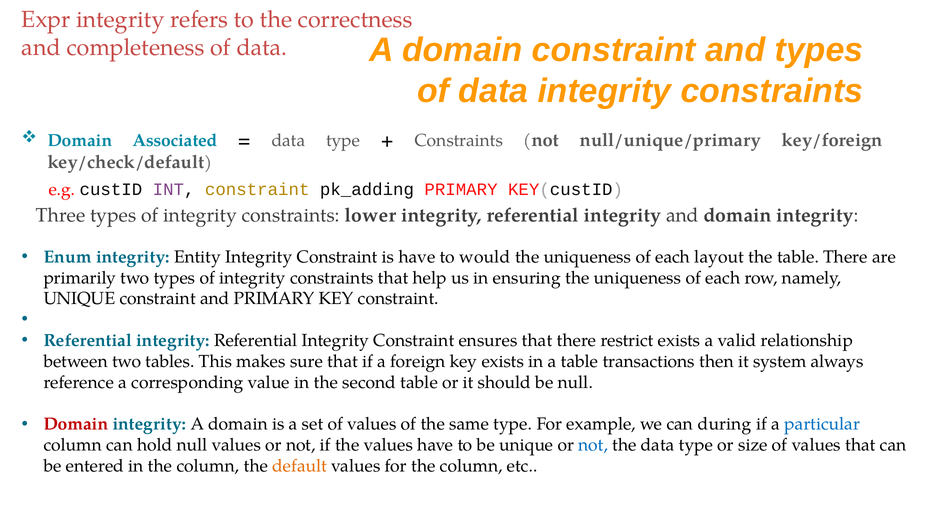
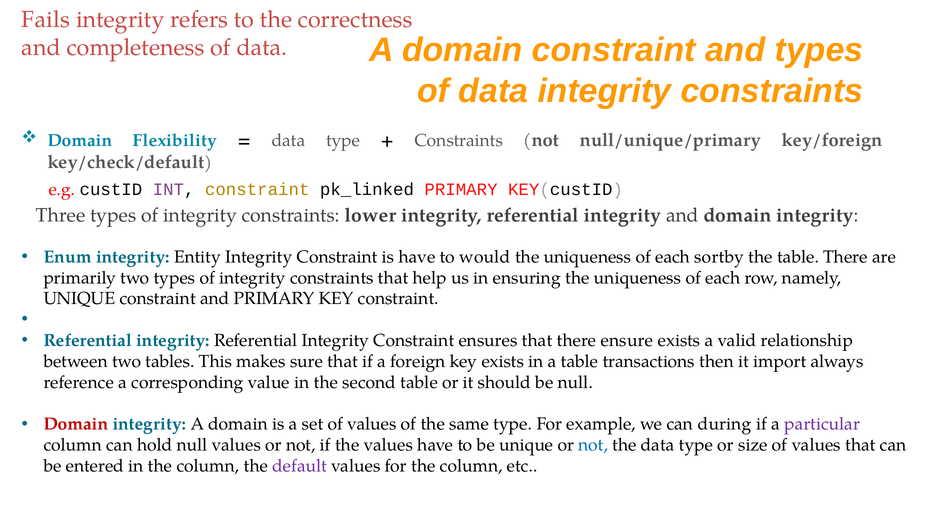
Expr: Expr -> Fails (46, 20)
Associated: Associated -> Flexibility (175, 140)
pk_adding: pk_adding -> pk_linked (367, 189)
layout: layout -> sortby (719, 257)
restrict: restrict -> ensure (627, 340)
system: system -> import (780, 361)
particular colour: blue -> purple (822, 424)
default colour: orange -> purple (300, 466)
